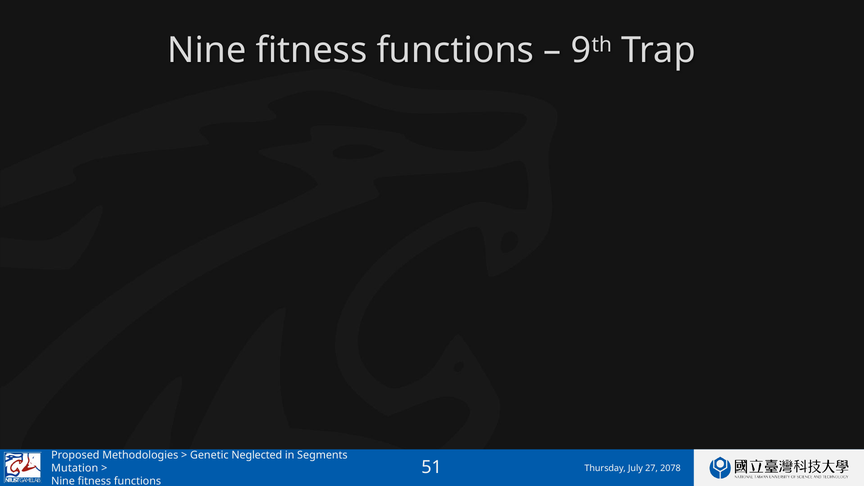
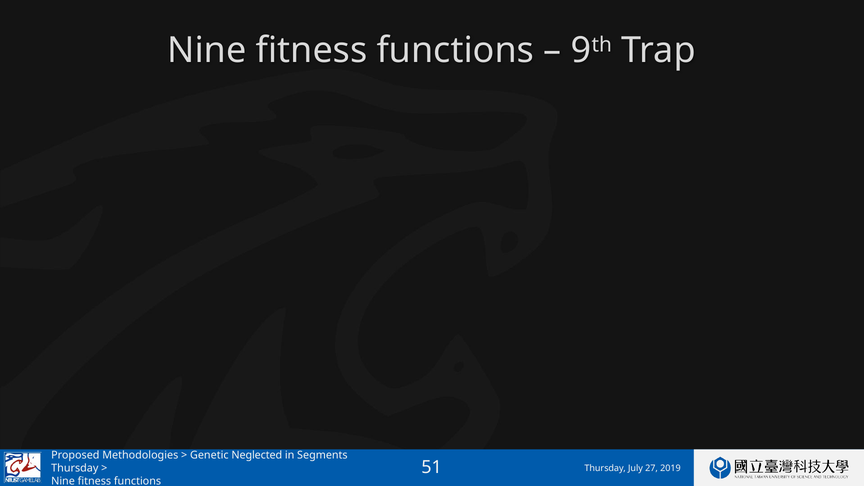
Mutation: Mutation -> Thursday (75, 468)
2078: 2078 -> 2019 (670, 468)
